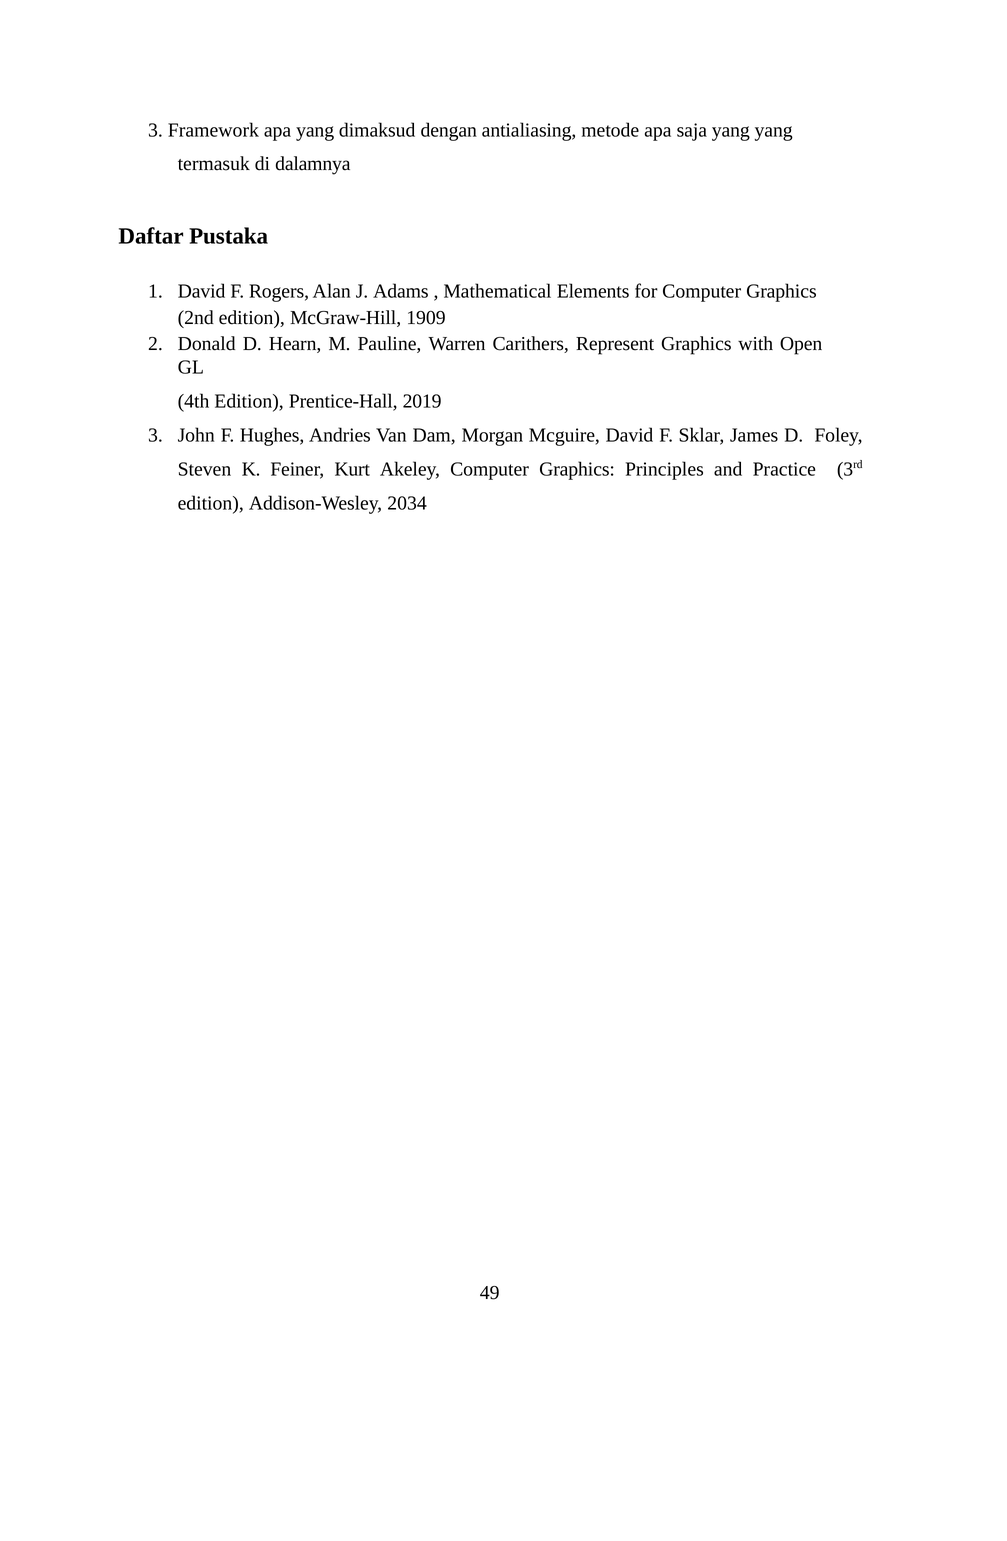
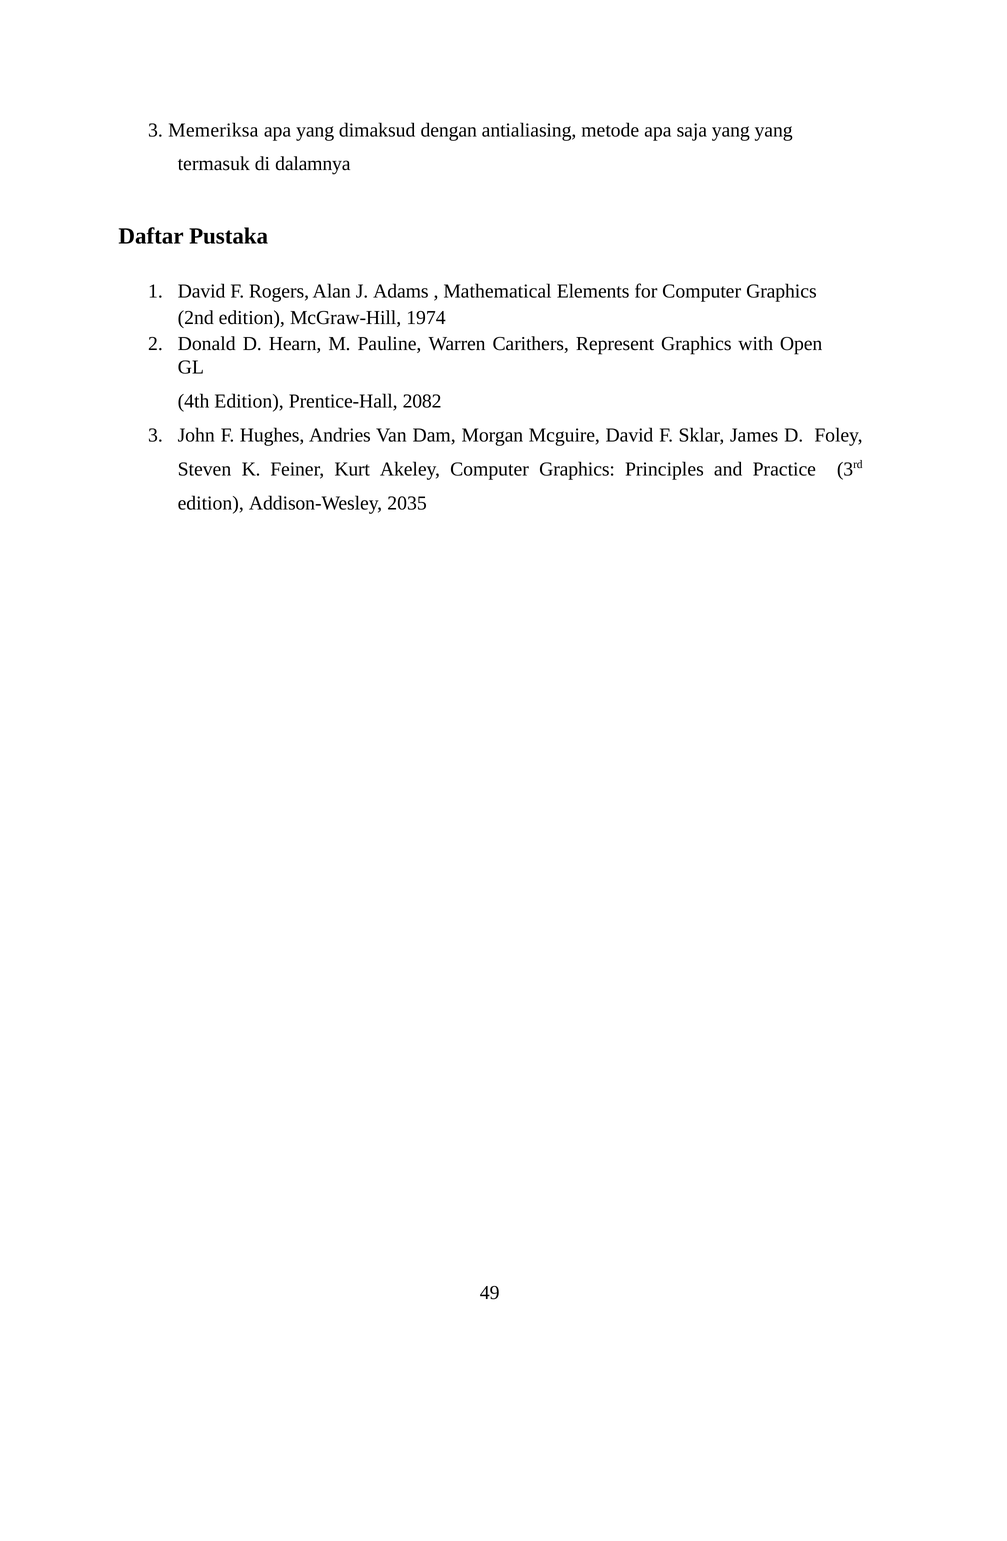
Framework: Framework -> Memeriksa (213, 130)
1909: 1909 -> 1974 (426, 318)
2019: 2019 -> 2082 (422, 401)
2034: 2034 -> 2035 (407, 503)
